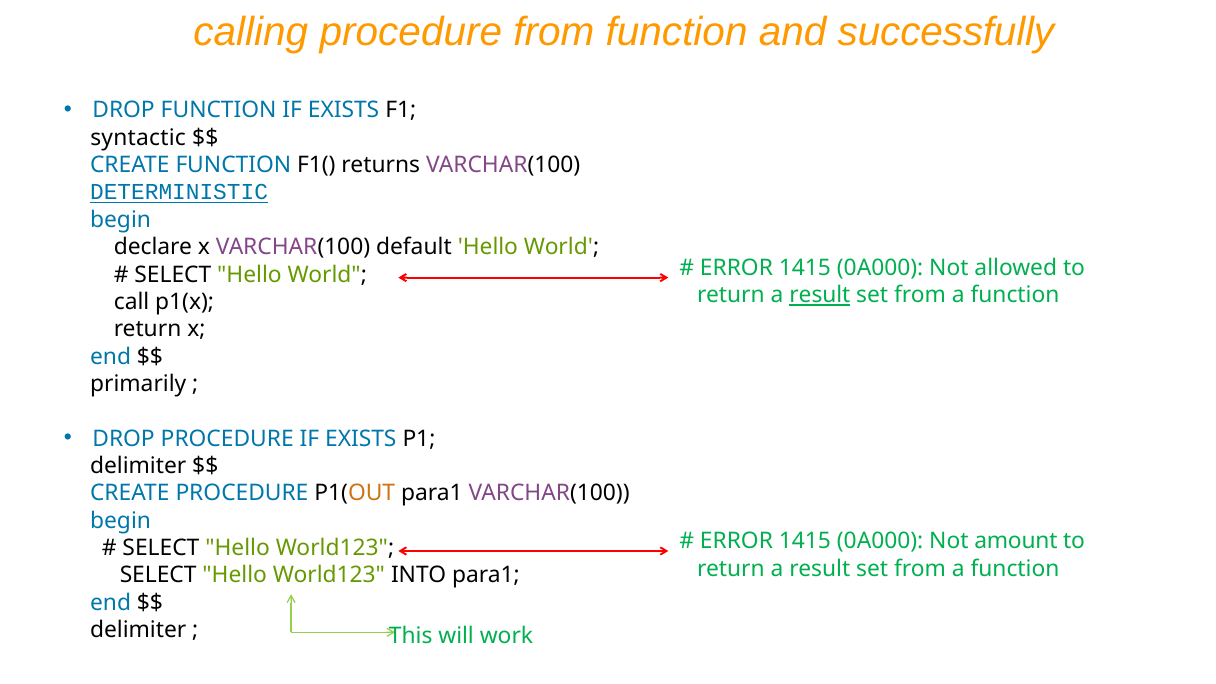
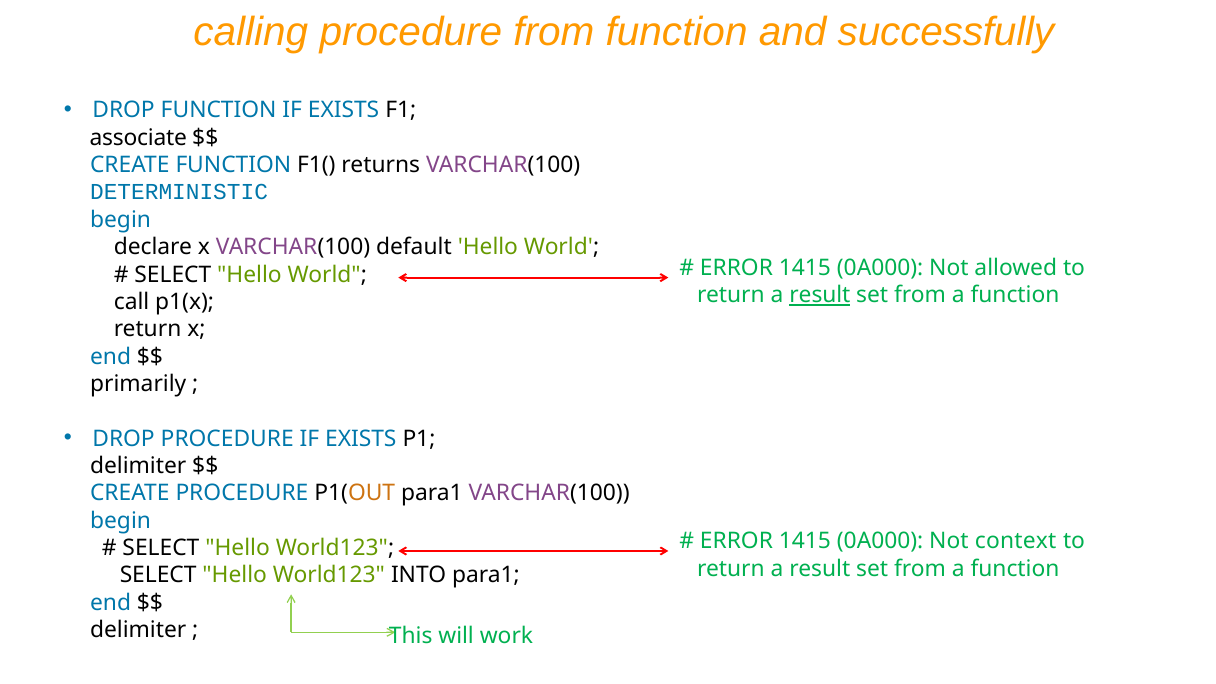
syntactic: syntactic -> associate (138, 138)
DETERMINISTIC underline: present -> none (179, 192)
amount: amount -> context (1016, 541)
